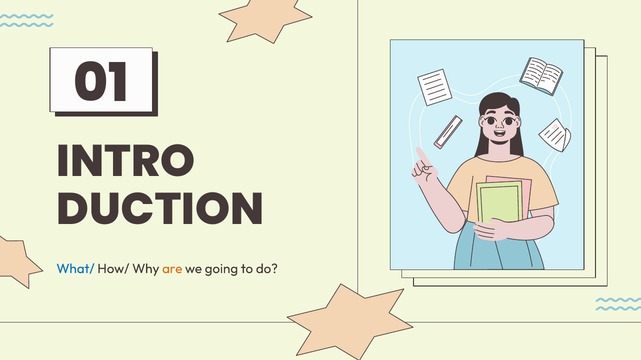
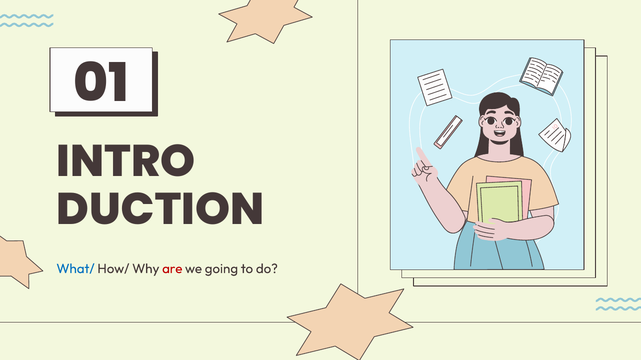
are colour: orange -> red (172, 269)
